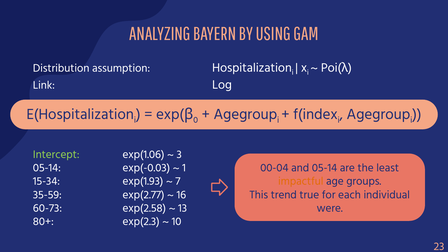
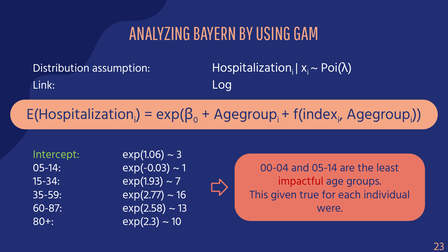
impactful colour: orange -> red (301, 181)
trend: trend -> given (284, 195)
60-73: 60-73 -> 60-87 (48, 208)
